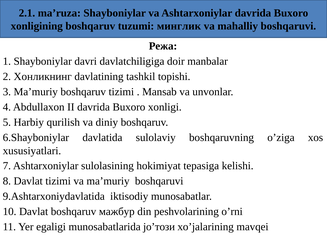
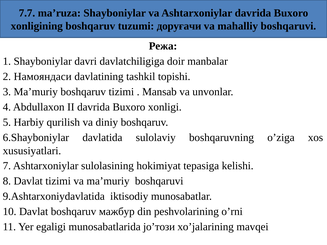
2.1: 2.1 -> 7.7 (27, 13)
минглик: минглик -> доруғачи (179, 26)
Хонликнинг: Хонликнинг -> Намояндаси (43, 77)
